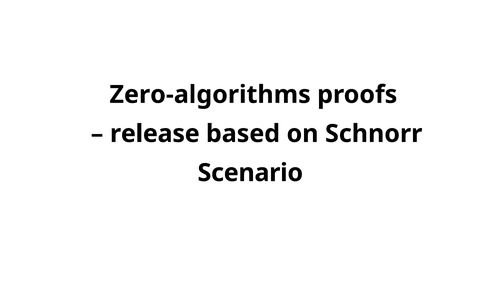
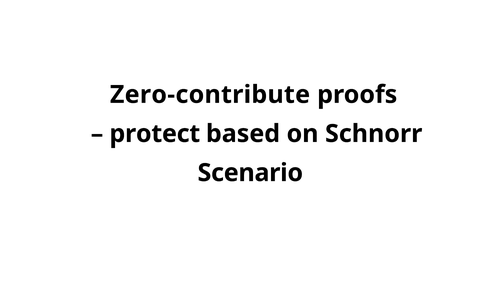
Zero-algorithms: Zero-algorithms -> Zero-contribute (210, 95)
release: release -> protect (155, 134)
